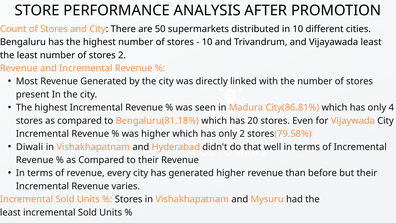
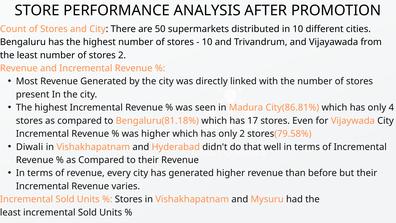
Vijayawada least: least -> from (371, 42)
20: 20 -> 17 (253, 121)
